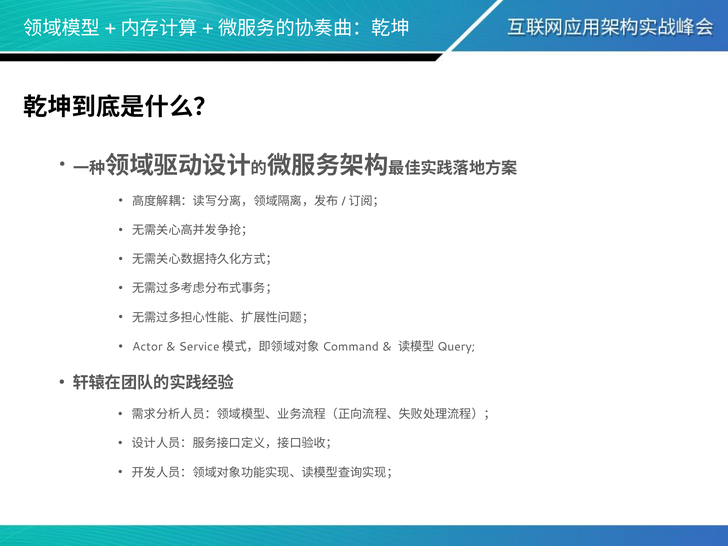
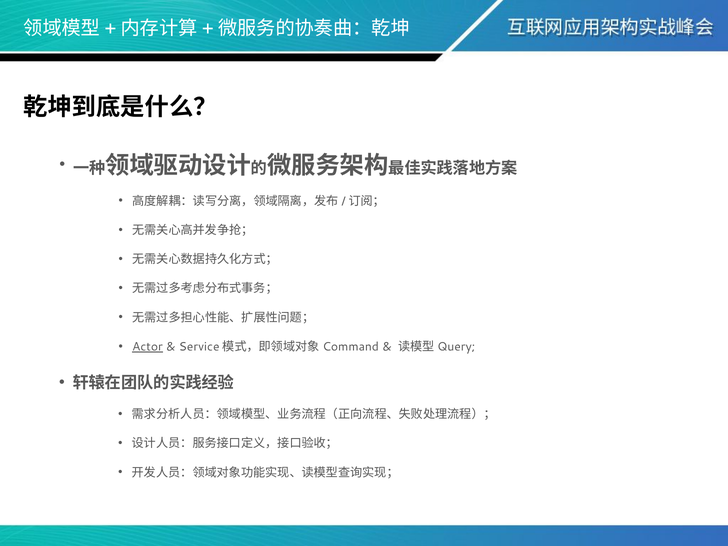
Actor underline: none -> present (147, 347)
